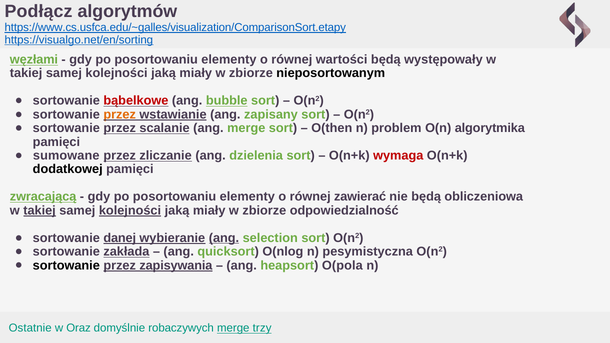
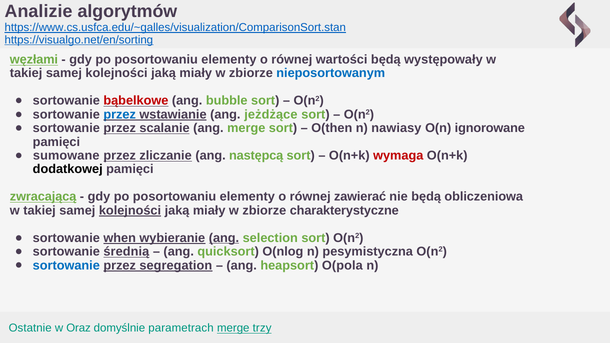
Podłącz: Podłącz -> Analizie (39, 12)
https://www.cs.usfca.edu/~galles/visualization/ComparisonSort.etapy: https://www.cs.usfca.edu/~galles/visualization/ComparisonSort.etapy -> https://www.cs.usfca.edu/~galles/visualization/ComparisonSort.stan (175, 27)
nieposortowanym colour: black -> blue (331, 73)
bubble underline: present -> none (227, 101)
przez colour: orange -> blue (120, 114)
zapisany: zapisany -> jeżdżące (271, 114)
problem: problem -> nawiasy (396, 128)
algorytmika: algorytmika -> ignorowane (490, 128)
dzielenia: dzielenia -> następcą (256, 156)
takiej underline: present -> none (40, 211)
odpowiedzialność: odpowiedzialność -> charakterystyczne (344, 211)
danej: danej -> when (120, 238)
zakłada: zakłada -> średnią (126, 252)
sortowanie colour: black -> blue (66, 265)
zapisywania: zapisywania -> segregation (176, 265)
robaczywych: robaczywych -> parametrach (181, 328)
